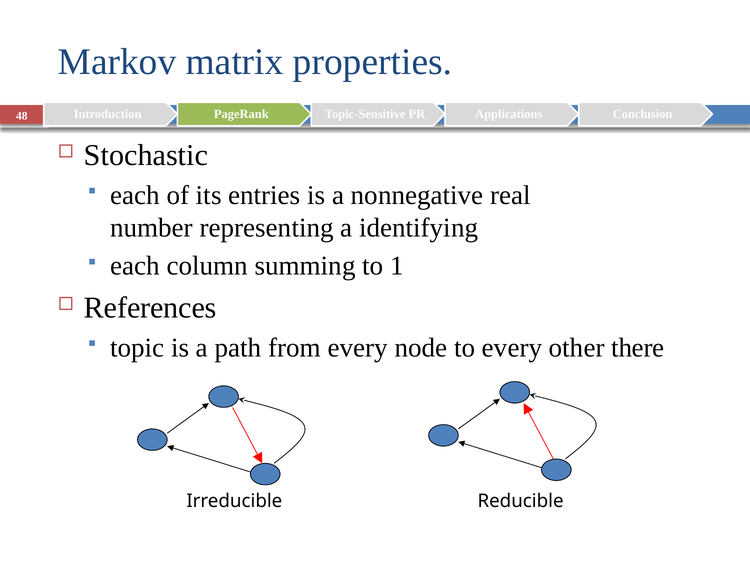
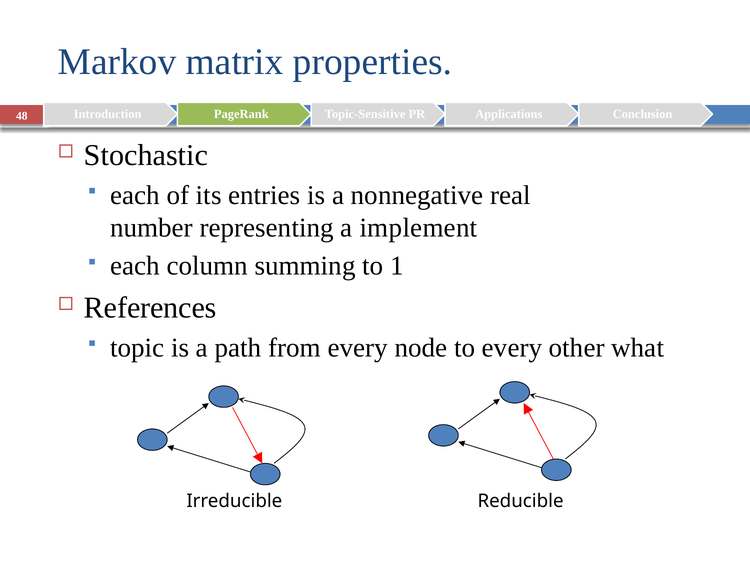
identifying: identifying -> implement (419, 228)
there: there -> what (638, 348)
